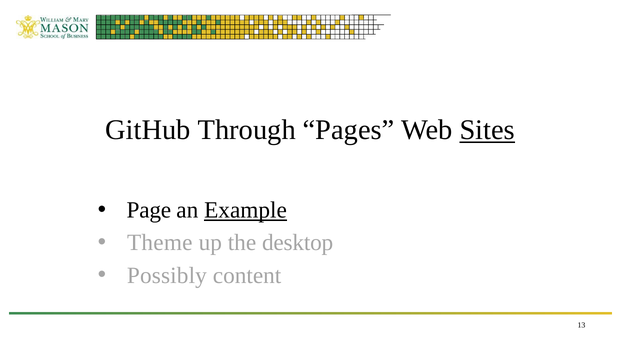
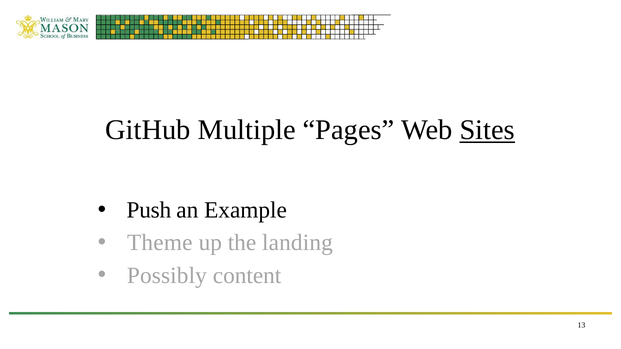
Through: Through -> Multiple (247, 130)
Page: Page -> Push (149, 210)
Example underline: present -> none (245, 210)
desktop: desktop -> landing (297, 243)
